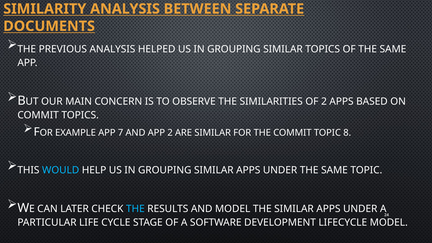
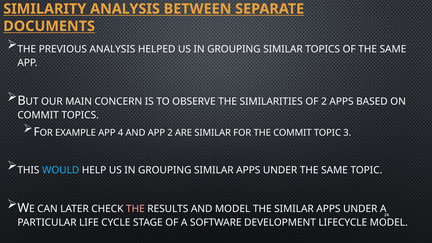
7: 7 -> 4 (121, 133)
8: 8 -> 3 (347, 133)
THE colour: light blue -> pink (135, 209)
